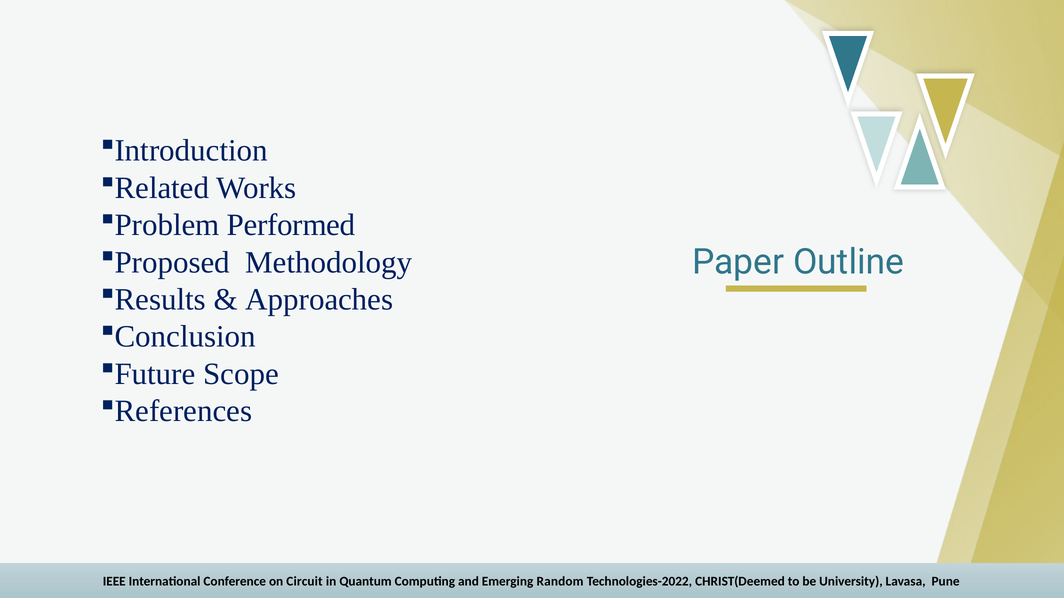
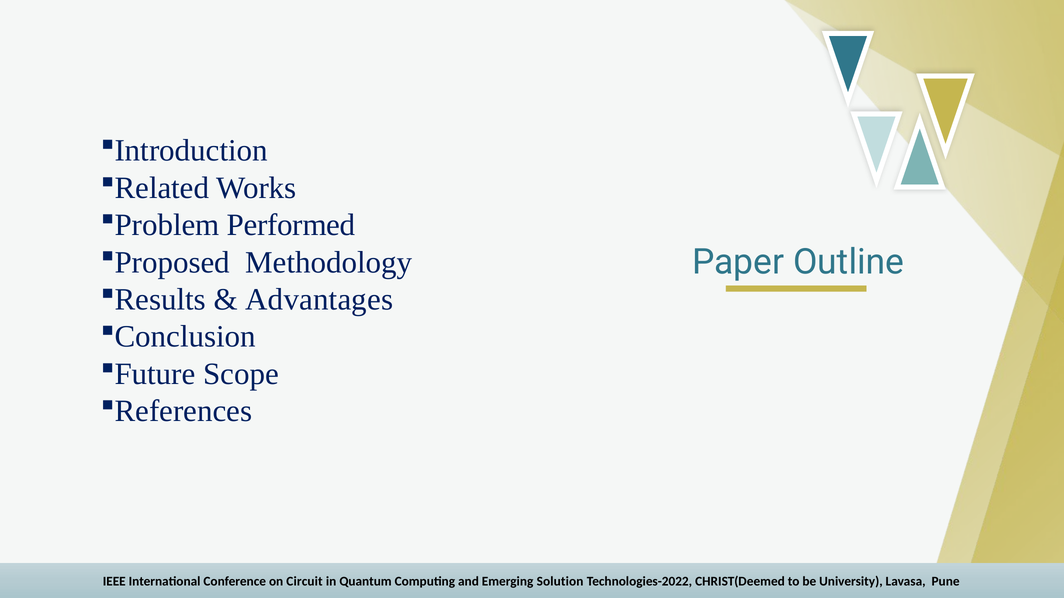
Approaches: Approaches -> Advantages (319, 300)
Random: Random -> Solution (560, 582)
